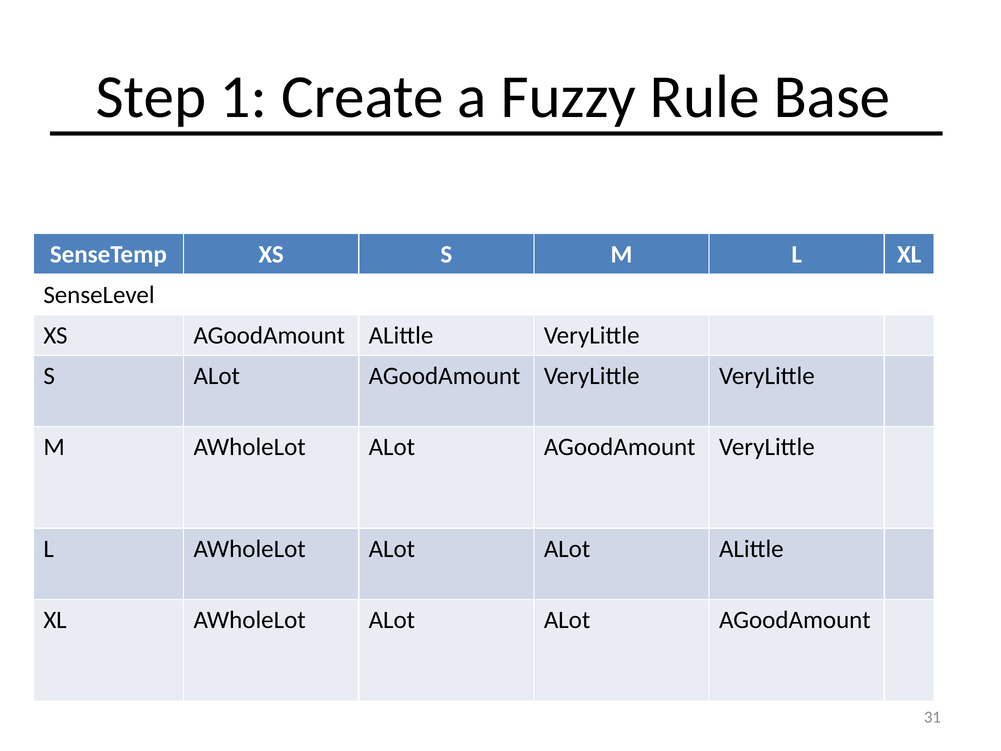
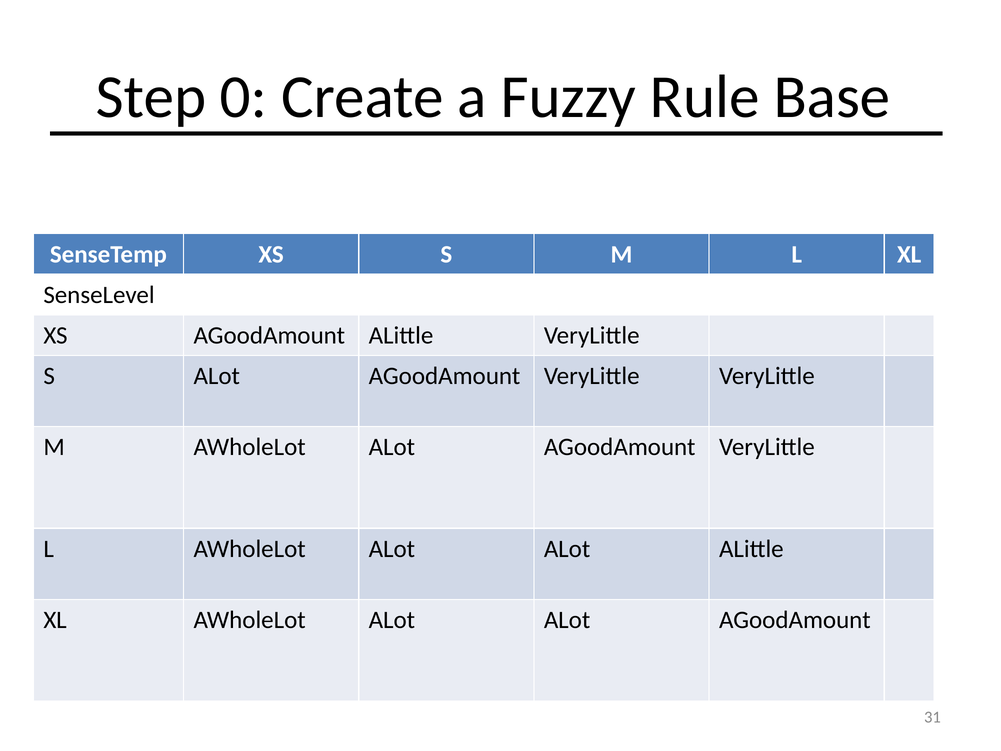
1: 1 -> 0 (244, 97)
